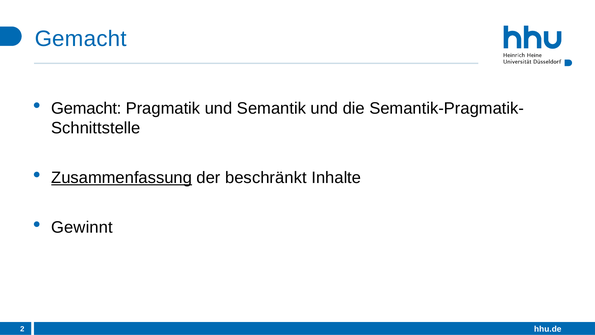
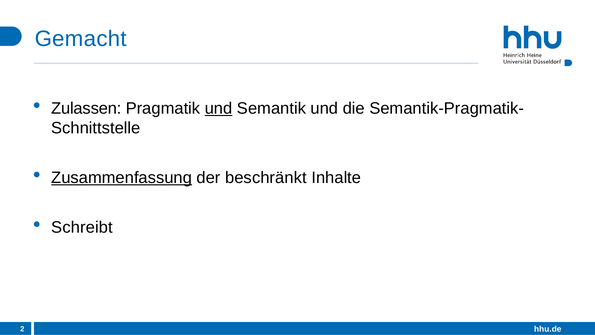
Gemacht: Gemacht -> Zulassen (86, 108)
und underline: none -> present (219, 108)
Gewinnt: Gewinnt -> Schreibt (82, 227)
